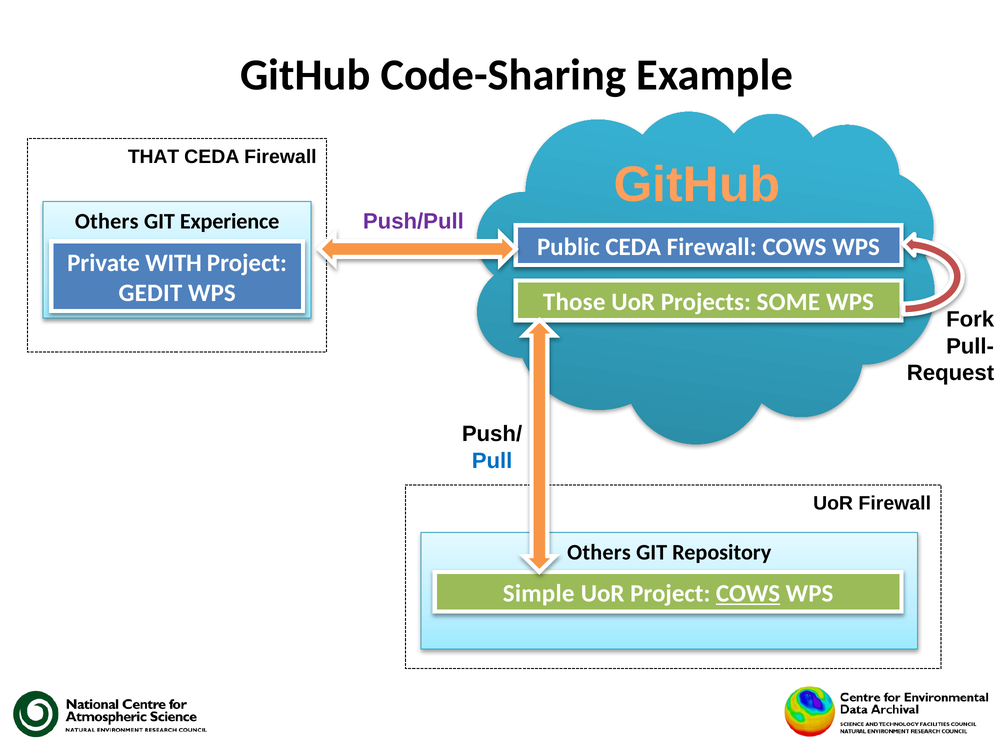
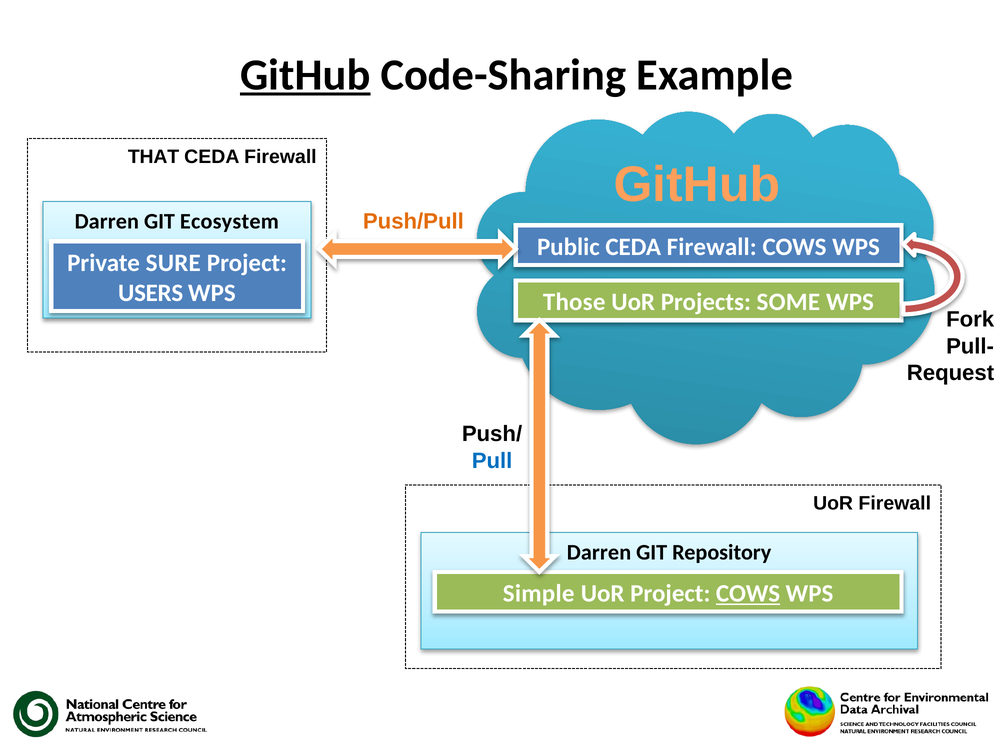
GitHub underline: none -> present (305, 75)
Push/Pull colour: purple -> orange (413, 222)
Others: Others -> Darren (107, 221)
Experience: Experience -> Ecosystem (229, 221)
WITH: WITH -> SURE (173, 263)
GEDIT: GEDIT -> USERS (151, 293)
Others: Others -> Darren (599, 552)
